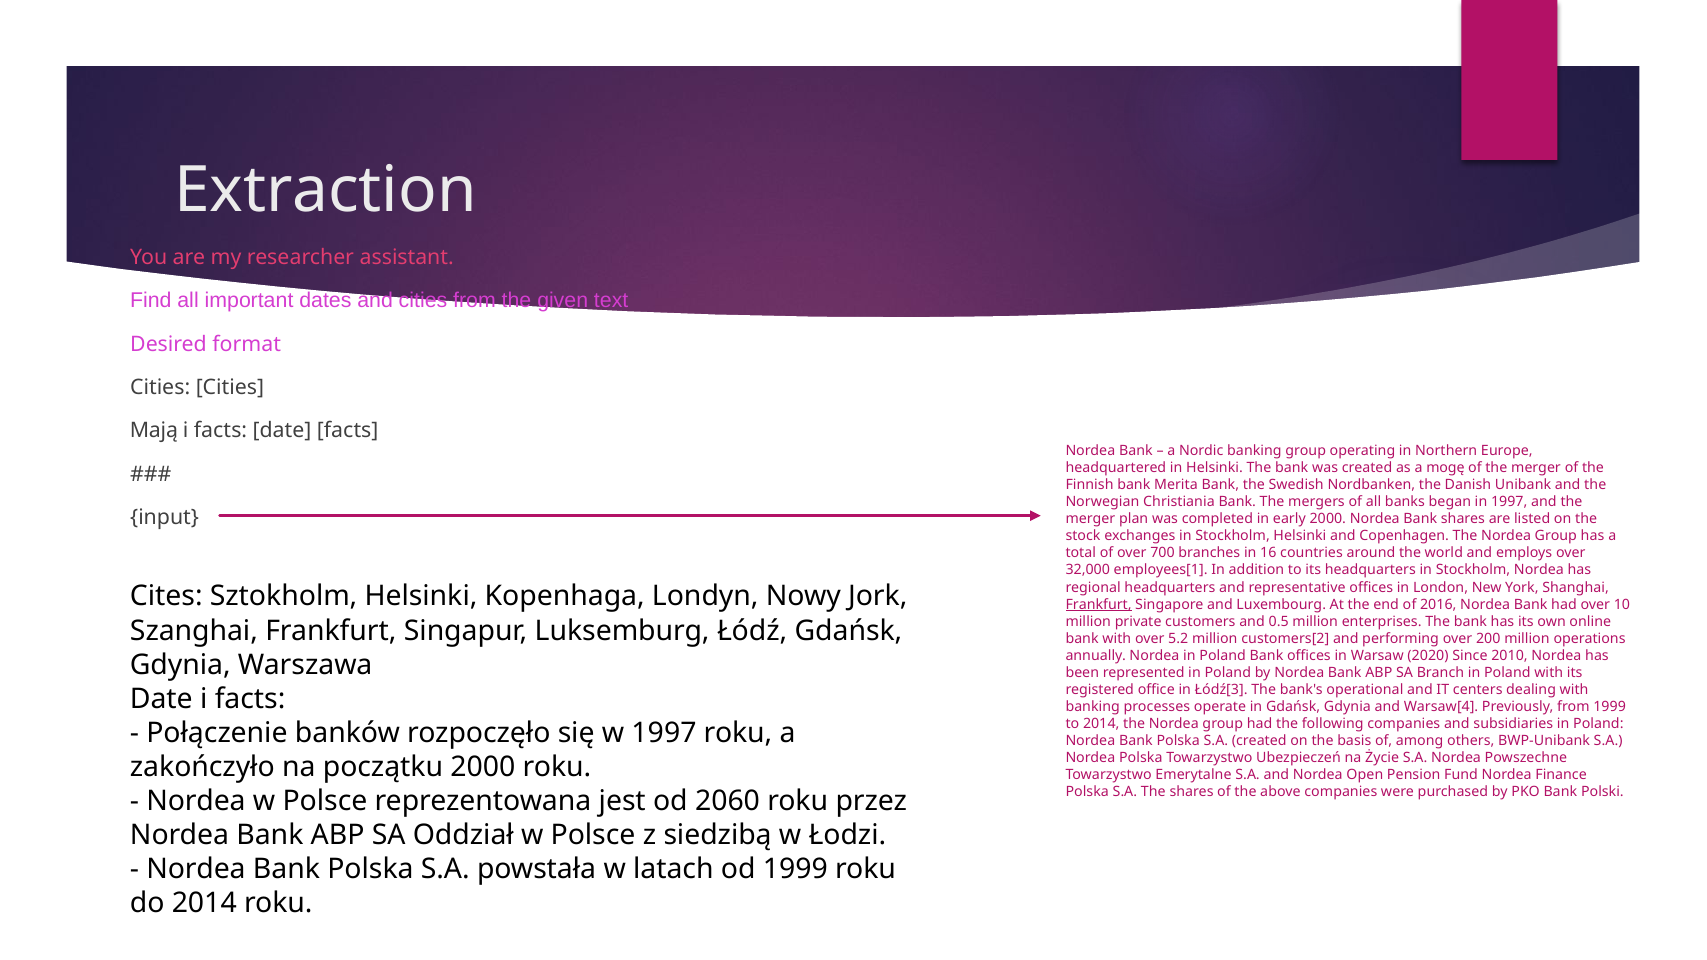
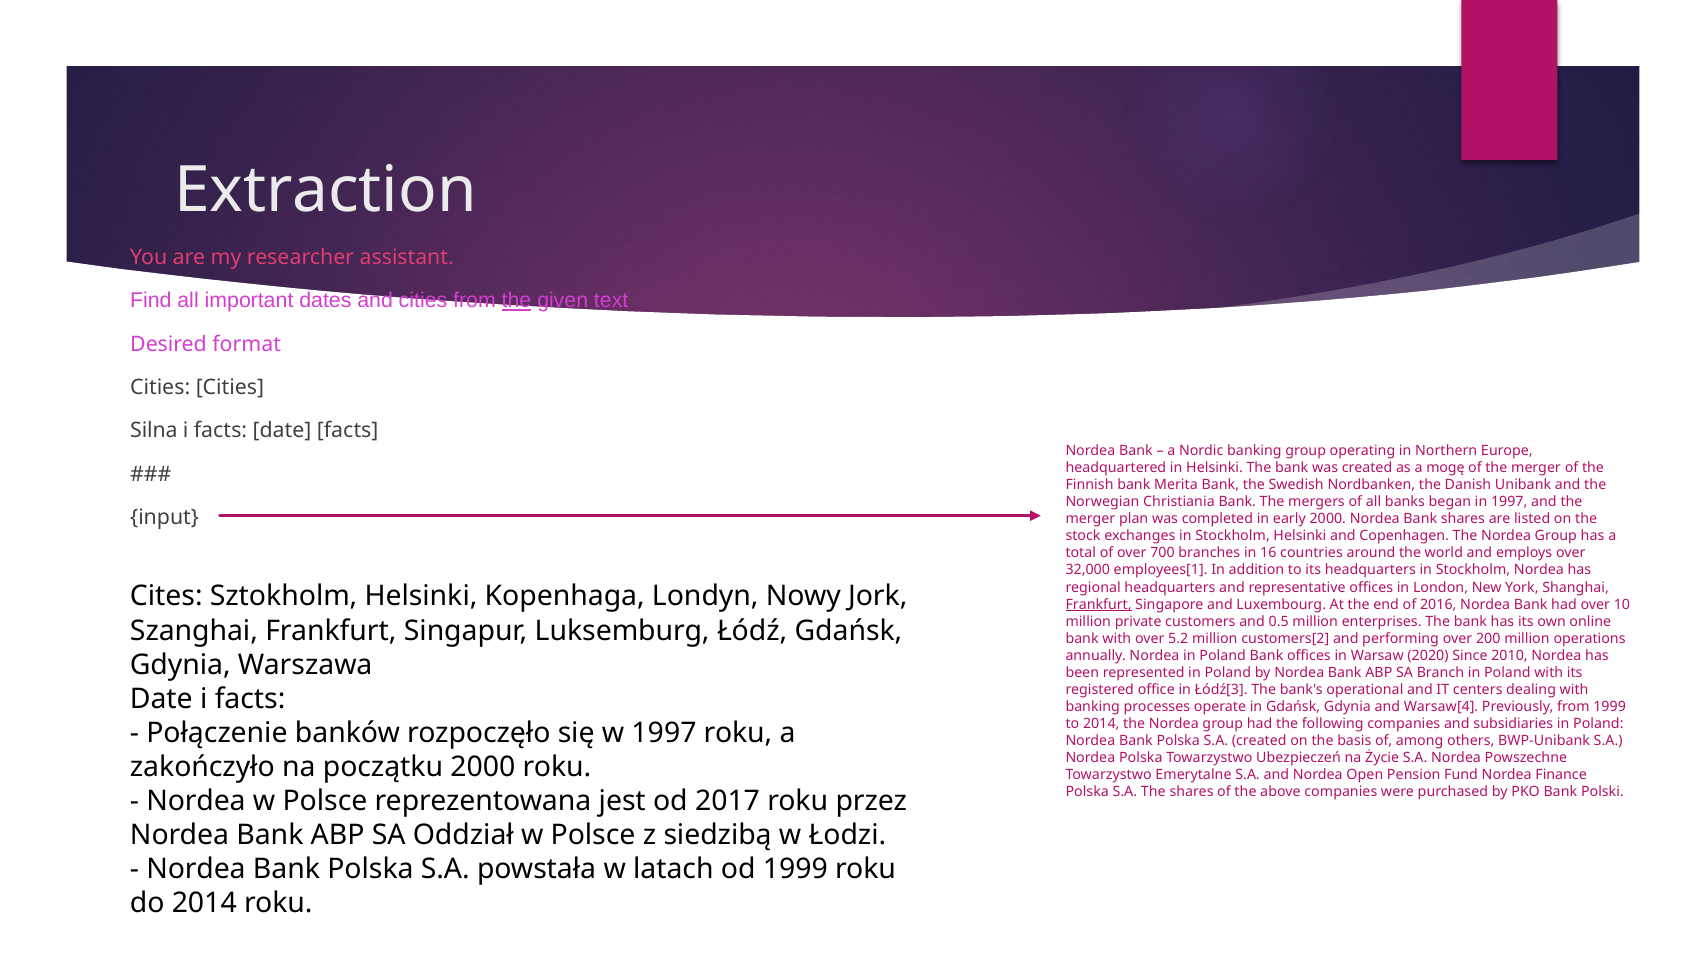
the underline: none -> present (517, 301)
Mają: Mają -> Silna (154, 431)
2060: 2060 -> 2017 (728, 801)
